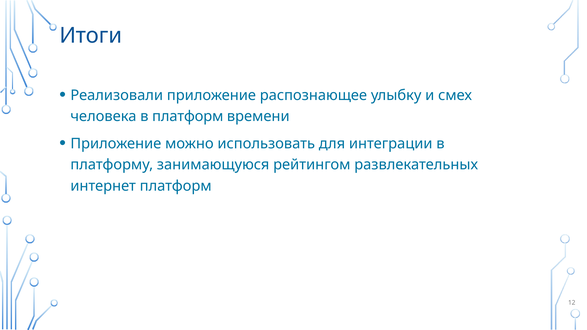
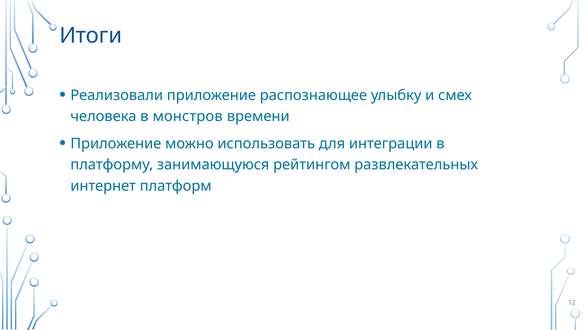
в платформ: платформ -> монстров (188, 117)
